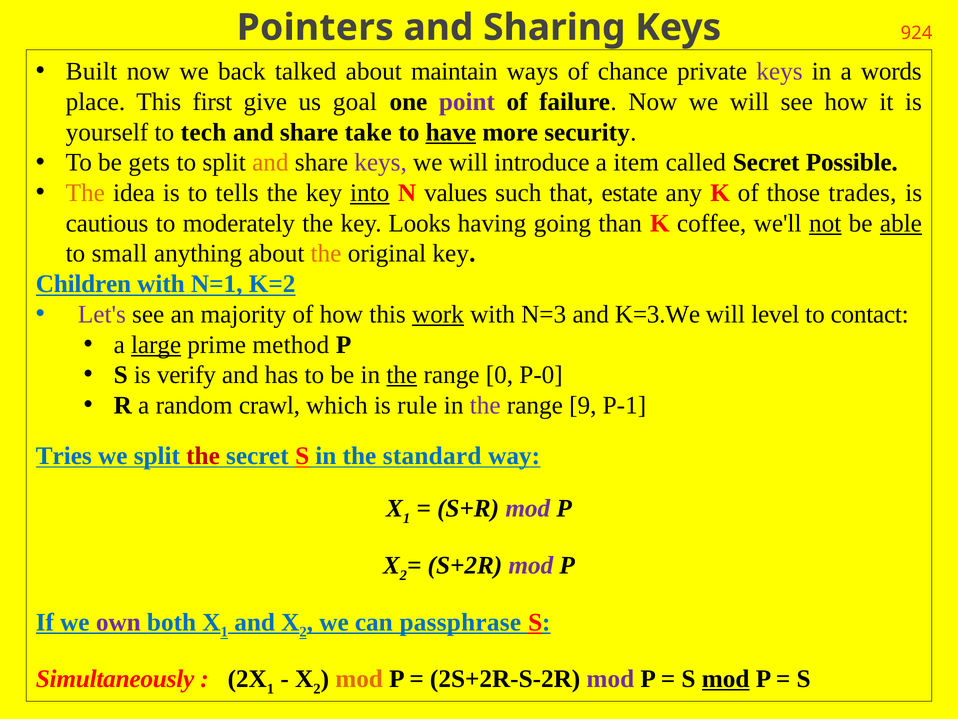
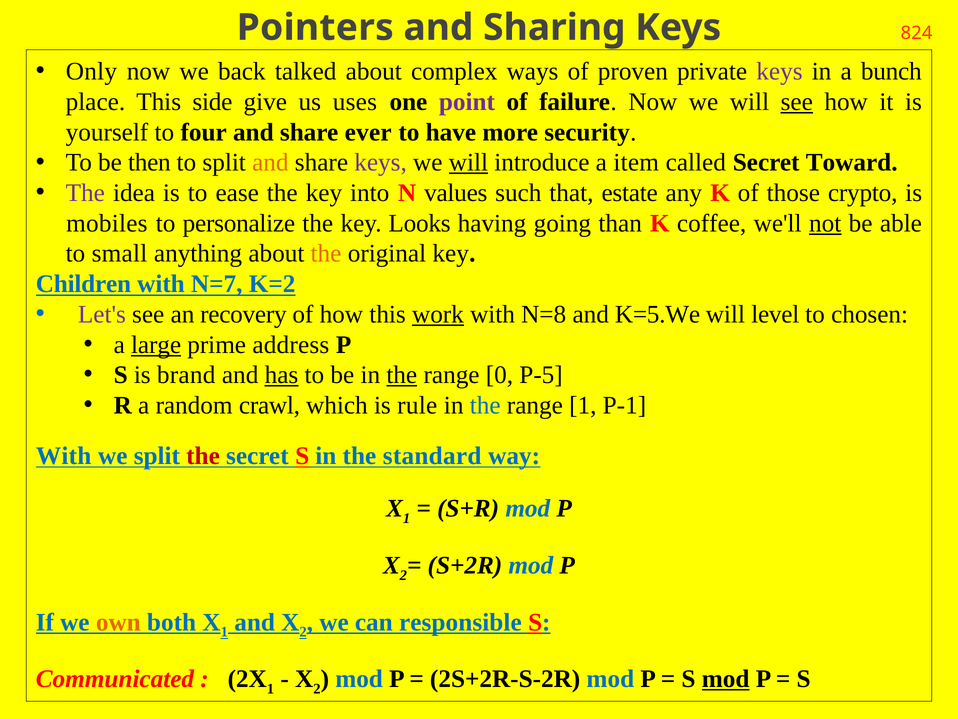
924: 924 -> 824 (916, 33)
Built: Built -> Only (91, 72)
maintain: maintain -> complex (454, 72)
chance: chance -> proven (633, 72)
words: words -> bunch (891, 72)
first: first -> side (212, 102)
goal: goal -> uses (355, 102)
see underline: none -> present (797, 102)
tech: tech -> four (204, 132)
take: take -> ever (368, 132)
have underline: present -> none (451, 132)
gets: gets -> then (149, 162)
will underline: none -> present (468, 162)
Possible: Possible -> Toward (852, 162)
The colour: orange -> purple (85, 193)
tells: tells -> ease (237, 193)
into underline: present -> none (370, 193)
trades: trades -> crypto (863, 193)
cautious: cautious -> mobiles (107, 223)
moderately: moderately -> personalize (239, 223)
able underline: present -> none (901, 223)
N=1: N=1 -> N=7 (217, 284)
majority: majority -> recovery (243, 314)
N=3: N=3 -> N=8 (544, 314)
K=3.We: K=3.We -> K=5.We (657, 314)
contact: contact -> chosen (870, 314)
method: method -> address (291, 344)
verify: verify -> brand (186, 375)
has underline: none -> present (281, 375)
P-0: P-0 -> P-5 (541, 375)
the colour: purple -> blue (485, 405)
range 9: 9 -> 1 (583, 405)
Tries: Tries -> With (64, 456)
mod colour: purple -> blue (528, 508)
mod colour: purple -> blue (531, 565)
own colour: purple -> orange (118, 622)
passphrase: passphrase -> responsible (460, 622)
Simultaneously: Simultaneously -> Communicated (115, 679)
mod colour: orange -> blue (359, 679)
mod colour: purple -> blue (610, 679)
